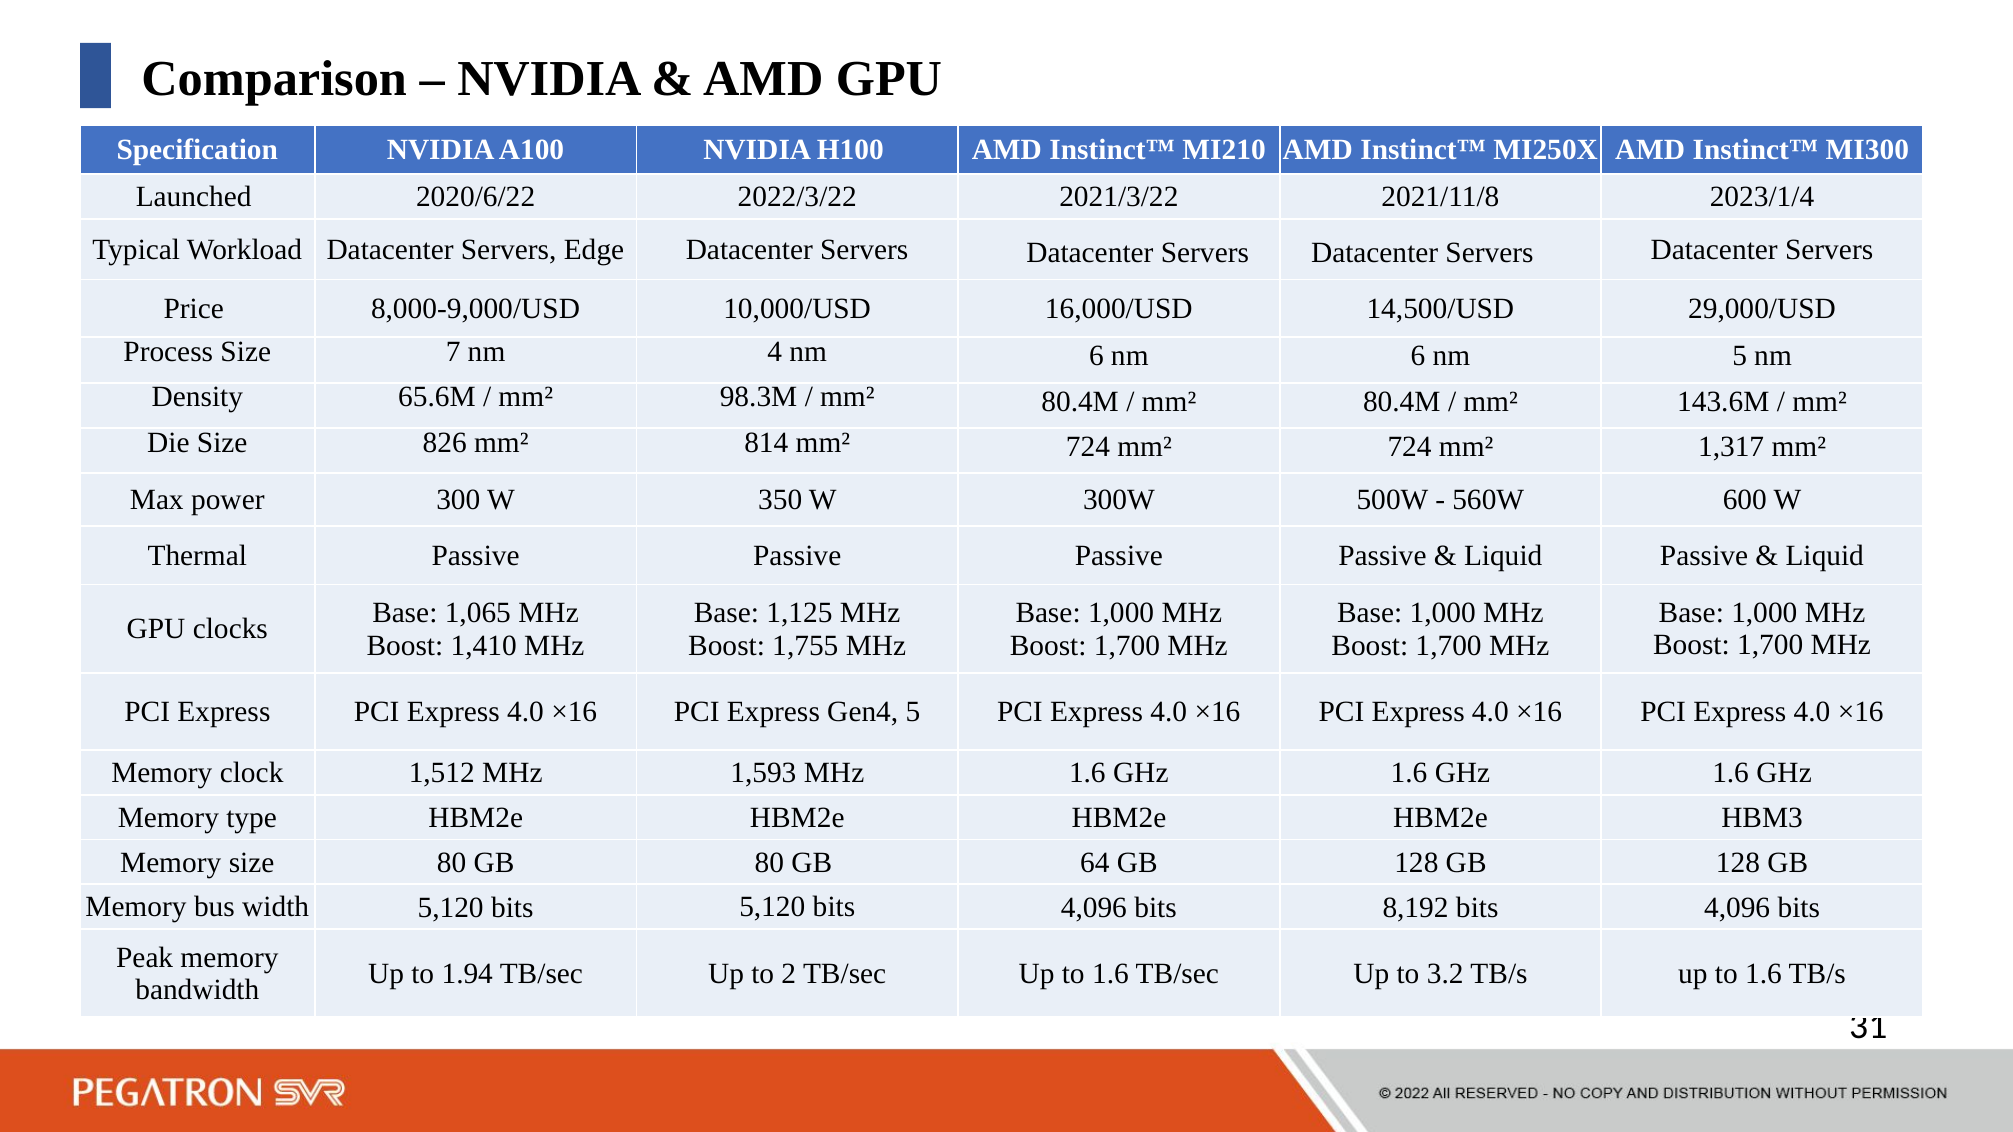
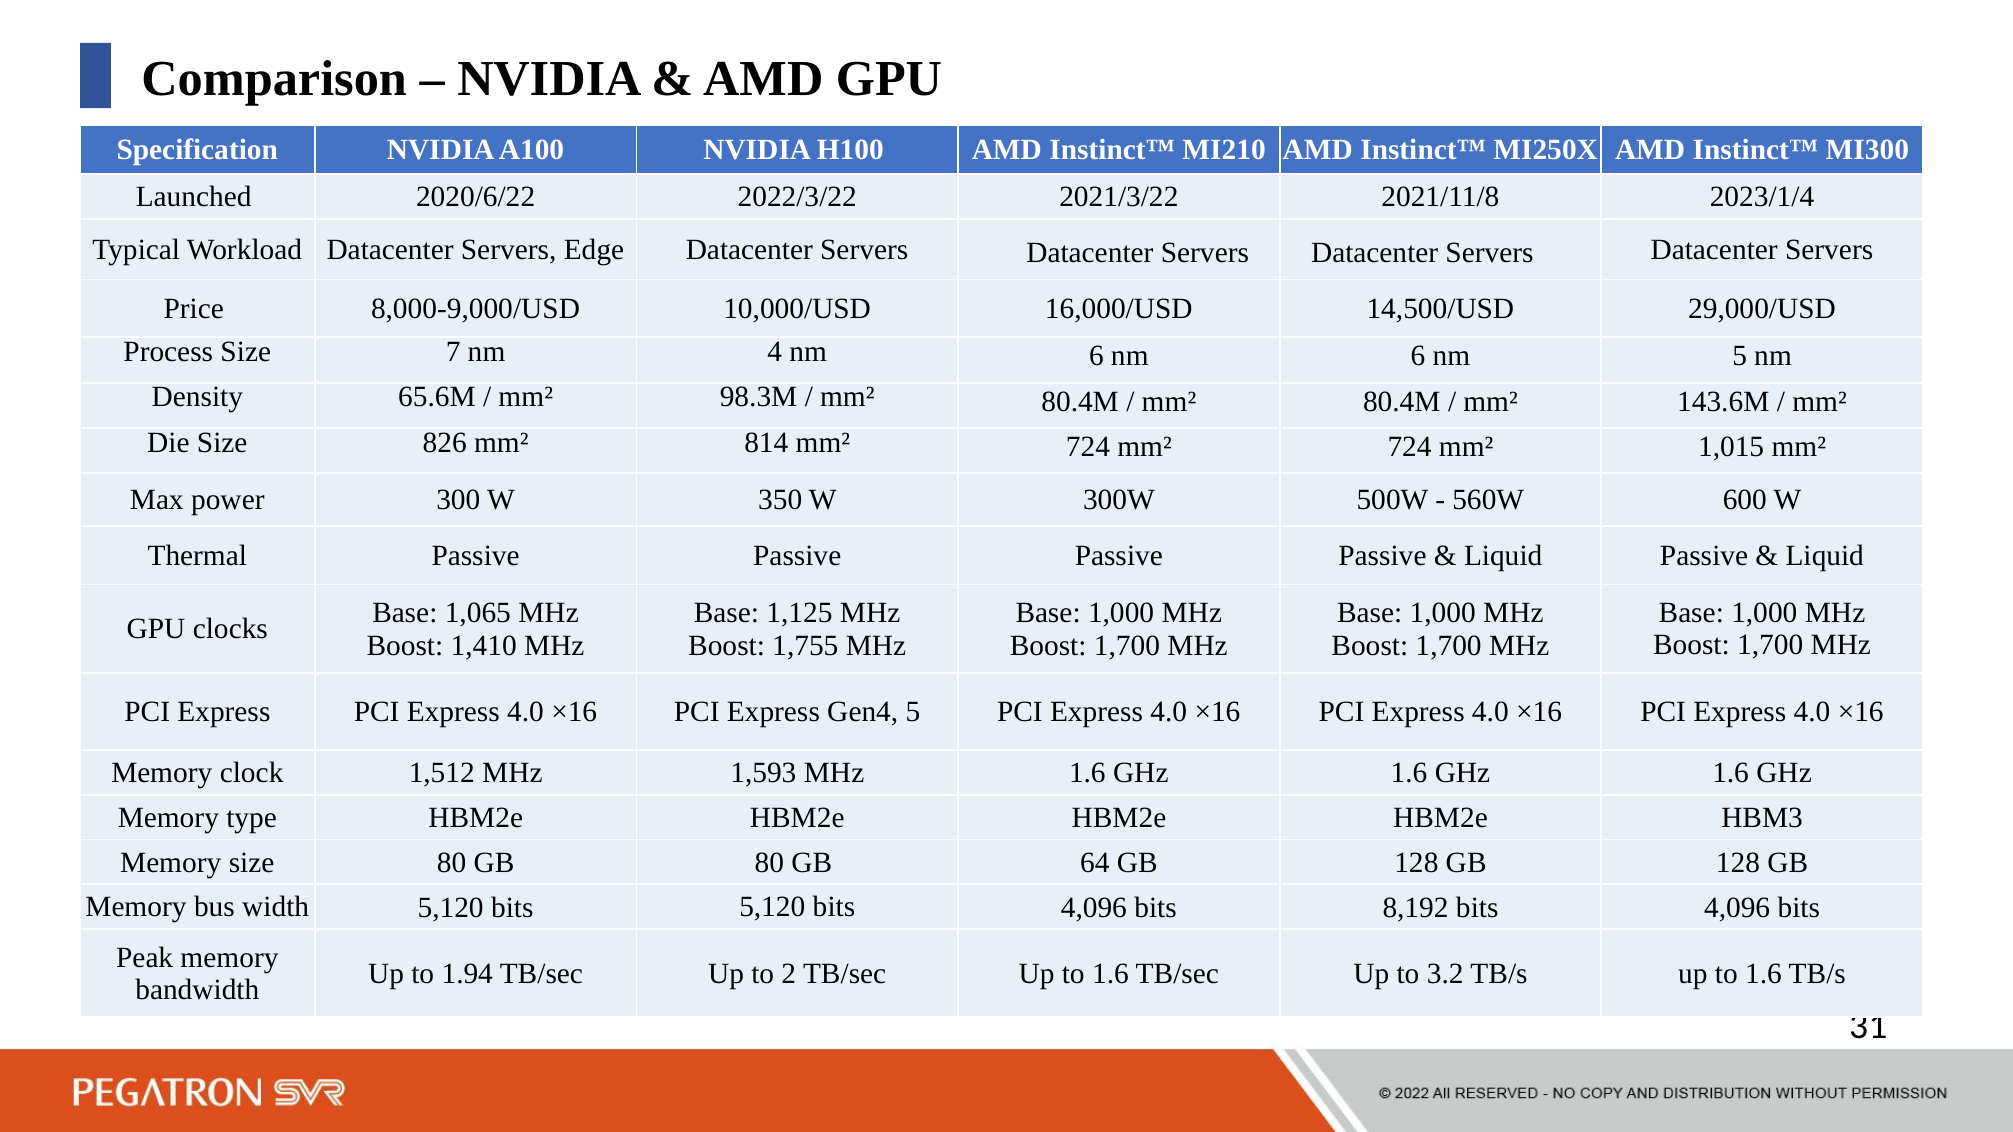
1,317: 1,317 -> 1,015 (1731, 447)
